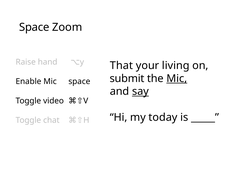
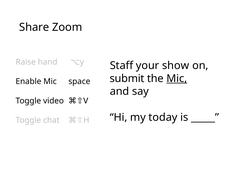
Space: Space -> Share (34, 27)
That: That -> Staff (122, 66)
living: living -> show (176, 66)
say underline: present -> none (140, 92)
